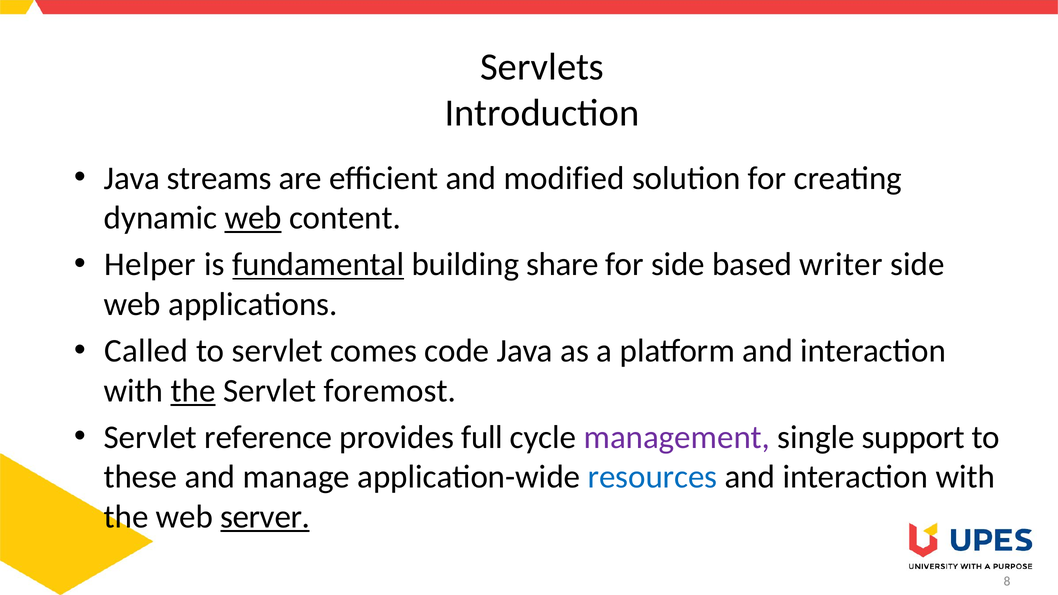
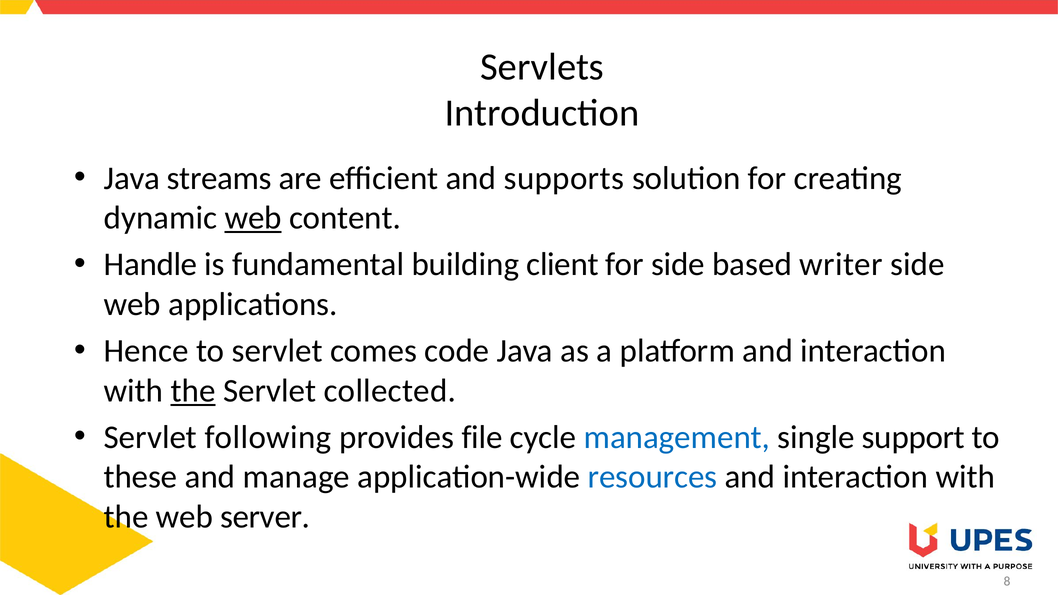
modified: modified -> supports (564, 178)
Helper: Helper -> Handle (151, 265)
fundamental underline: present -> none (318, 265)
share: share -> client (563, 265)
Called: Called -> Hence (146, 351)
foremost: foremost -> collected (390, 391)
reference: reference -> following (268, 437)
full: full -> file (482, 437)
management colour: purple -> blue (677, 437)
server underline: present -> none (265, 517)
